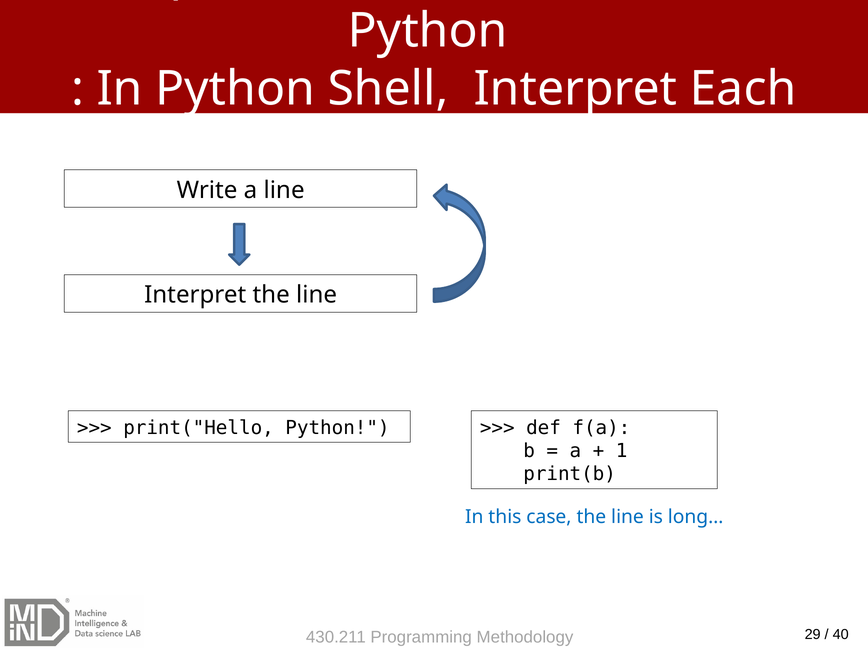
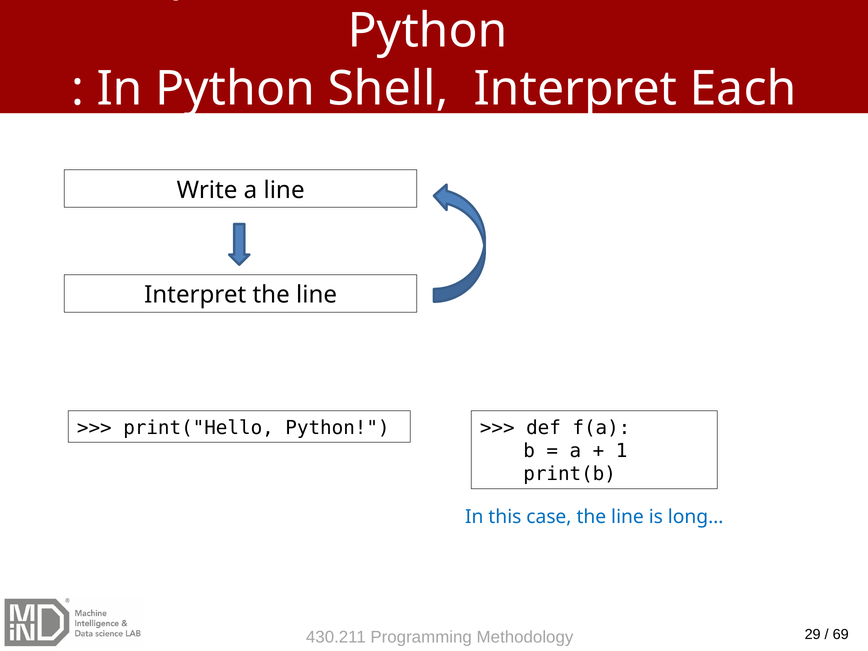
40: 40 -> 69 (841, 634)
